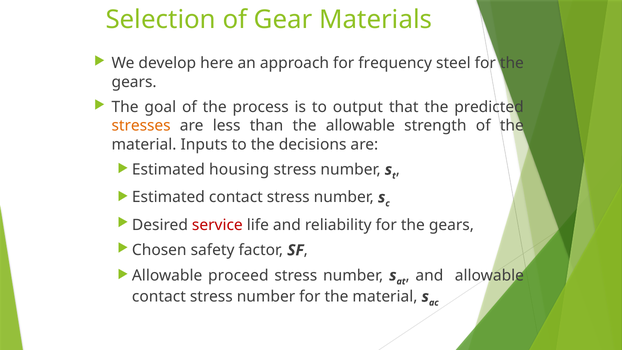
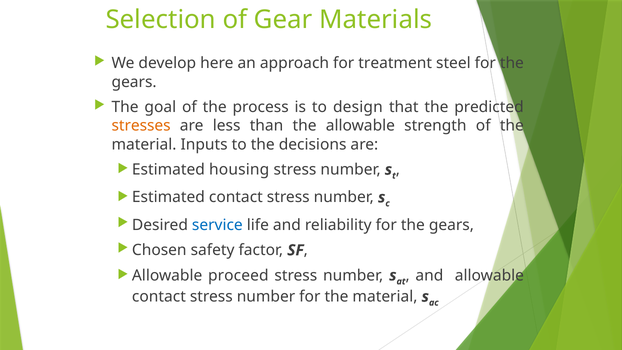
frequency: frequency -> treatment (395, 63)
output: output -> design (358, 107)
service colour: red -> blue (217, 225)
